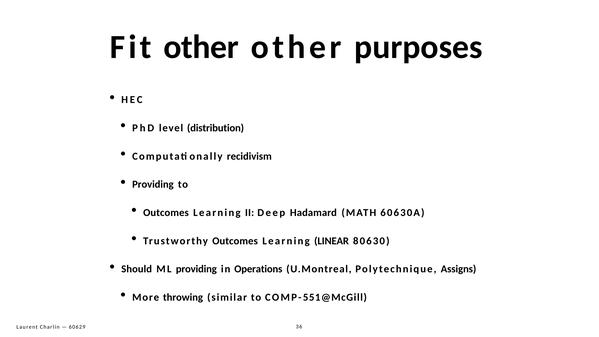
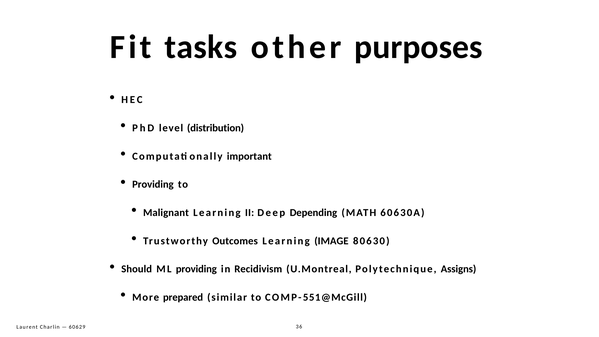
Fit other: other -> tasks (201, 47)
recidivism: recidivism -> important (249, 156)
Outcomes: Outcomes -> Malignant (166, 213)
Hadamard: Hadamard -> Depending (313, 213)
LINEAR: LINEAR -> IMAGE (331, 241)
Operations: Operations -> Recidivism (258, 269)
throwing: throwing -> prepared (183, 297)
